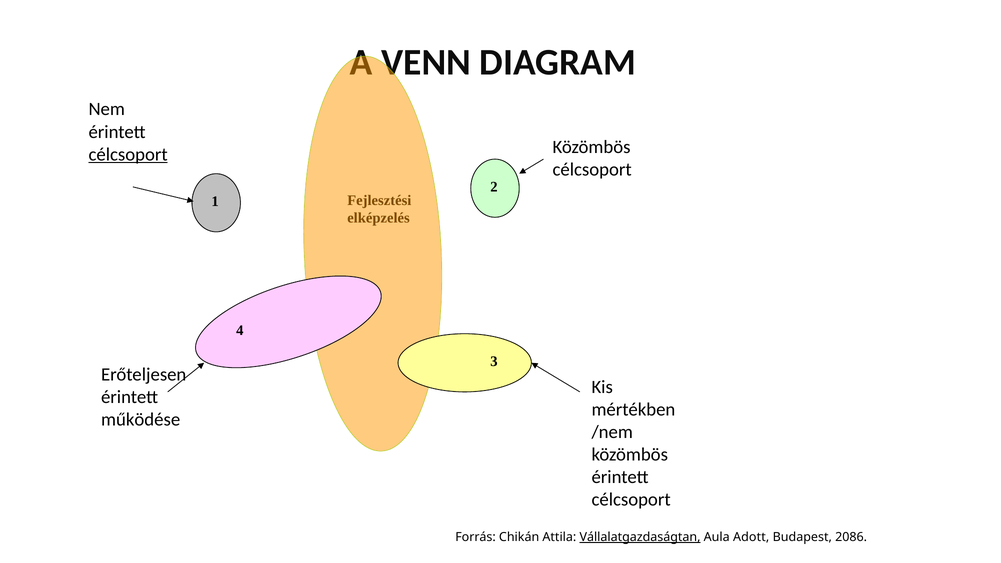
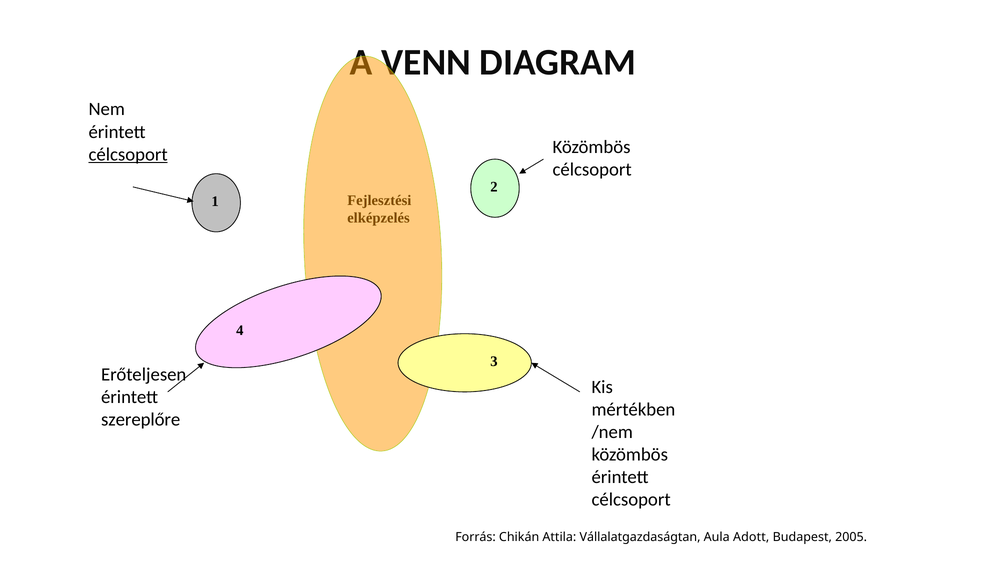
működése: működése -> szereplőre (141, 420)
Vállalatgazdaságtan underline: present -> none (640, 537)
2086: 2086 -> 2005 (851, 537)
